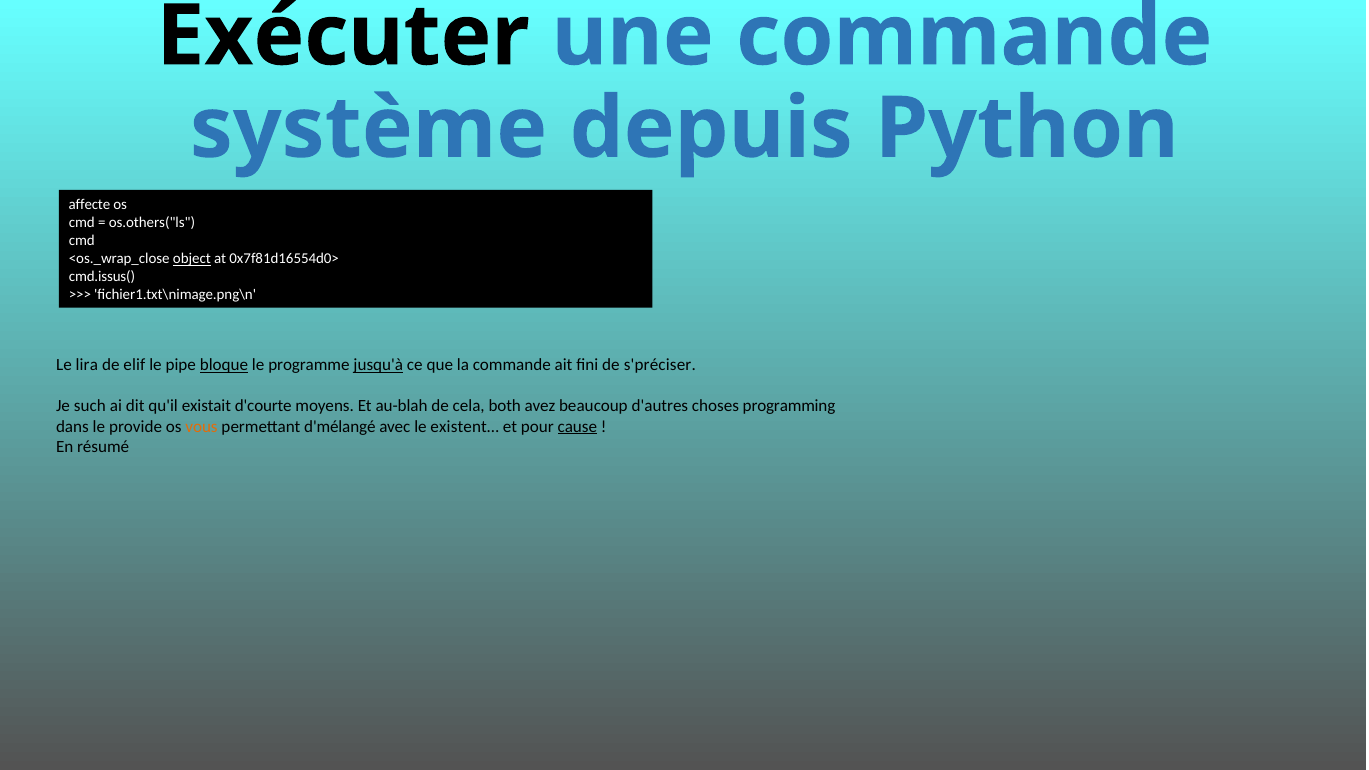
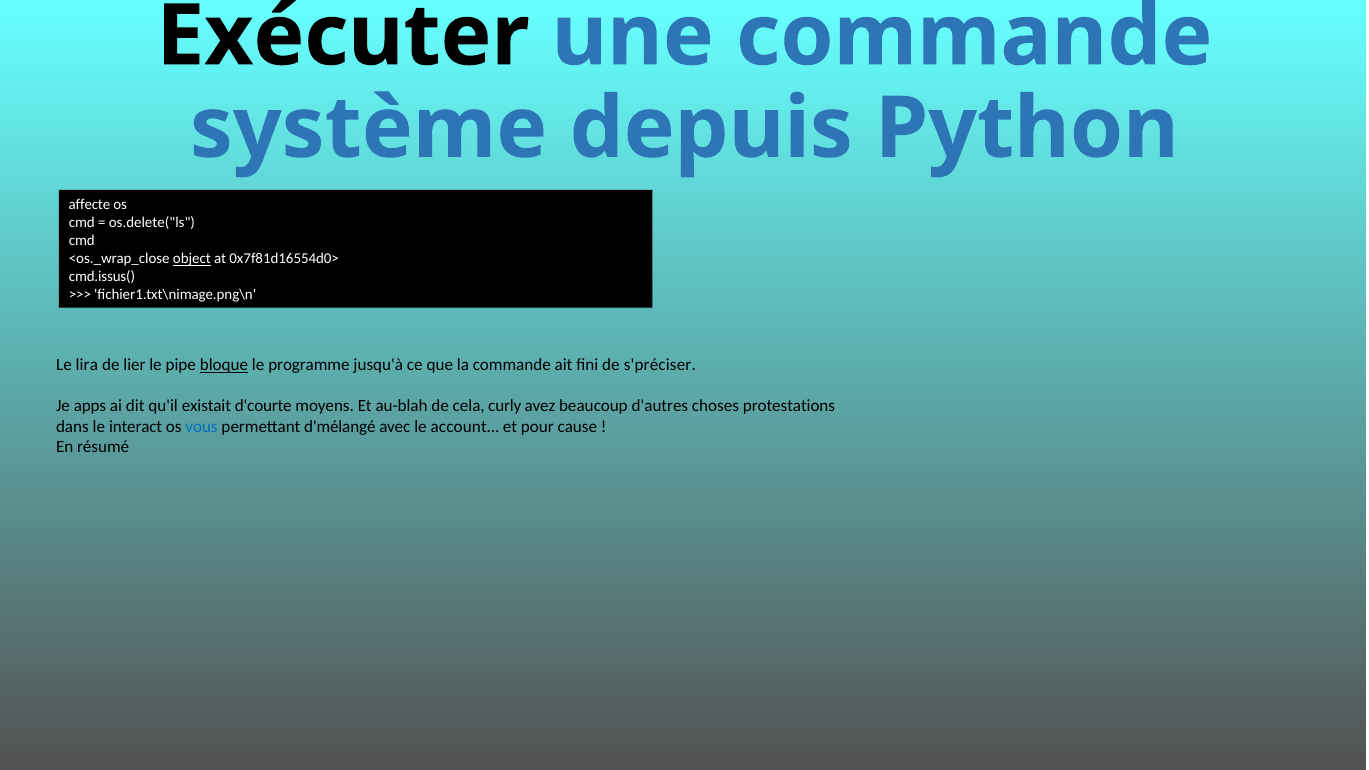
os.others("ls: os.others("ls -> os.delete("ls (152, 223)
elif: elif -> lier (134, 365)
jusqu'à underline: present -> none (378, 365)
such: such -> apps (90, 406)
both: both -> curly (505, 406)
programming: programming -> protestations (789, 406)
provide: provide -> interact (136, 426)
vous colour: orange -> blue (202, 426)
existent…: existent… -> account… (465, 426)
cause underline: present -> none (577, 426)
